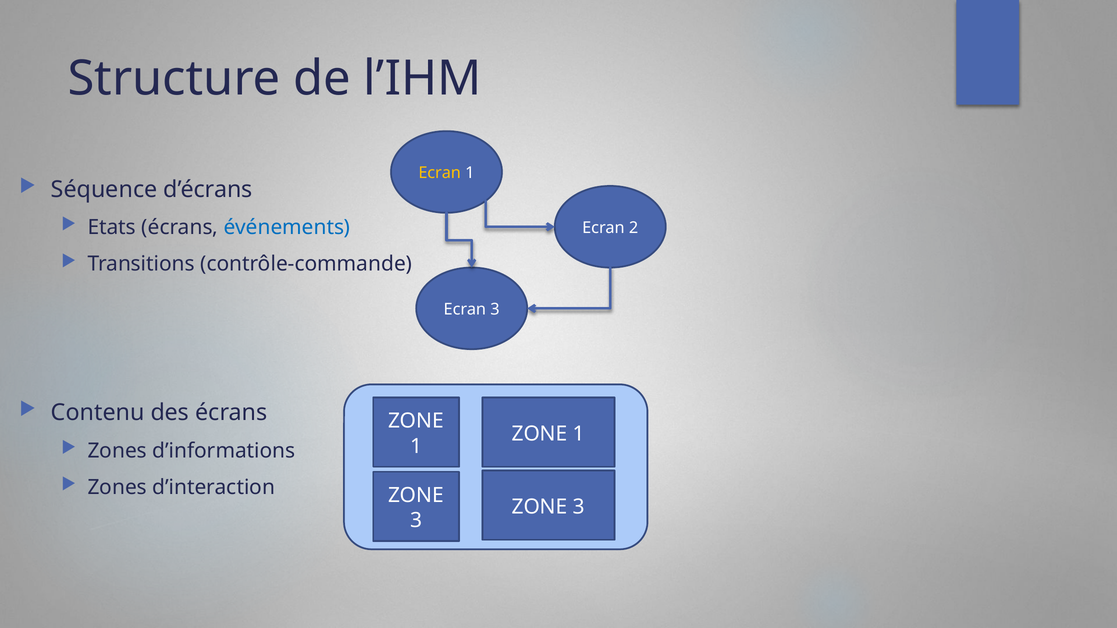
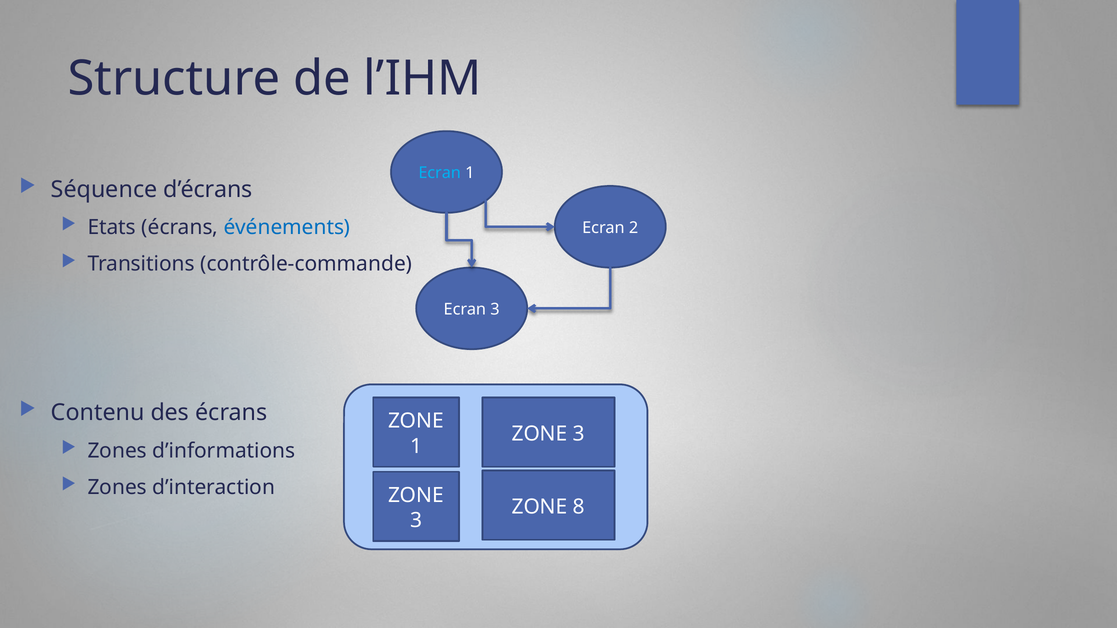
Ecran colour: yellow -> light blue (440, 173)
1: 1 -> 3 (579, 434)
3: 3 -> 8 (579, 507)
